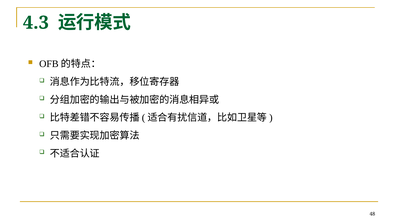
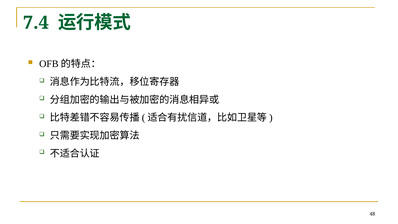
4.3: 4.3 -> 7.4 (36, 23)
